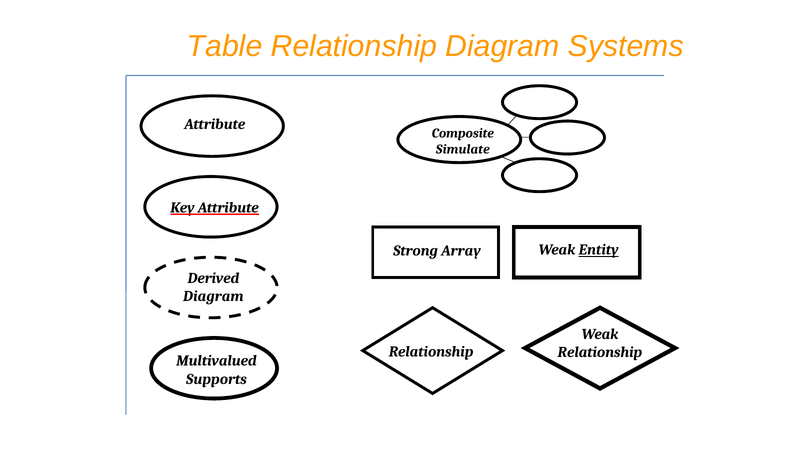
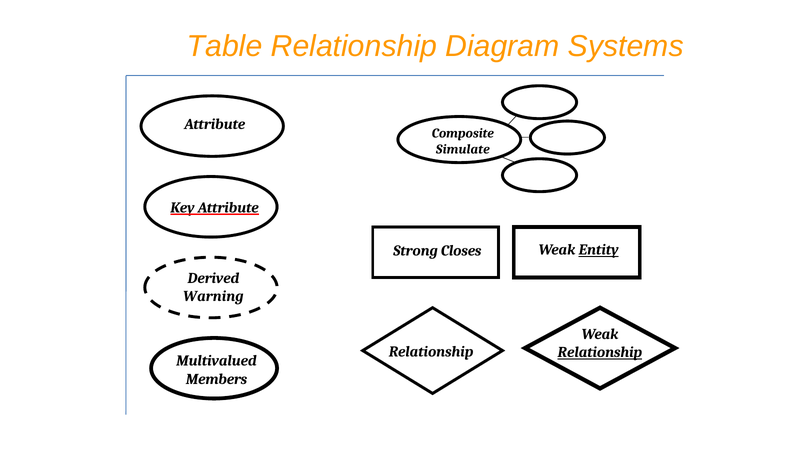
Array: Array -> Closes (461, 251)
Diagram: Diagram -> Warning (213, 296)
Relationship underline: none -> present (600, 352)
Supports: Supports -> Members (217, 379)
